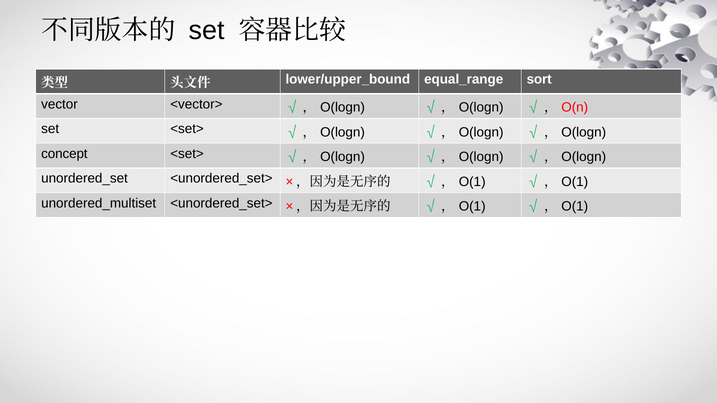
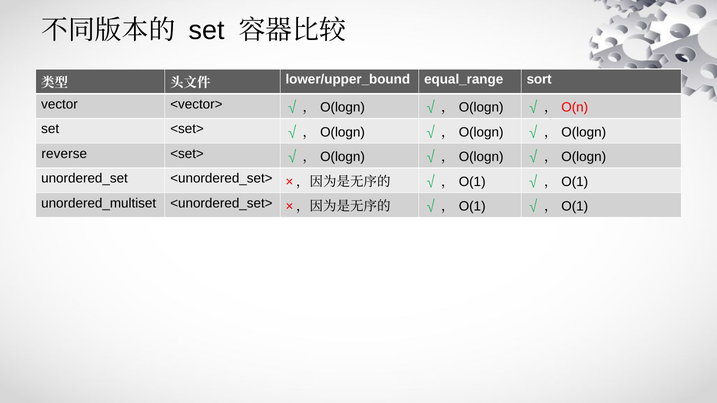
concept: concept -> reverse (64, 154)
